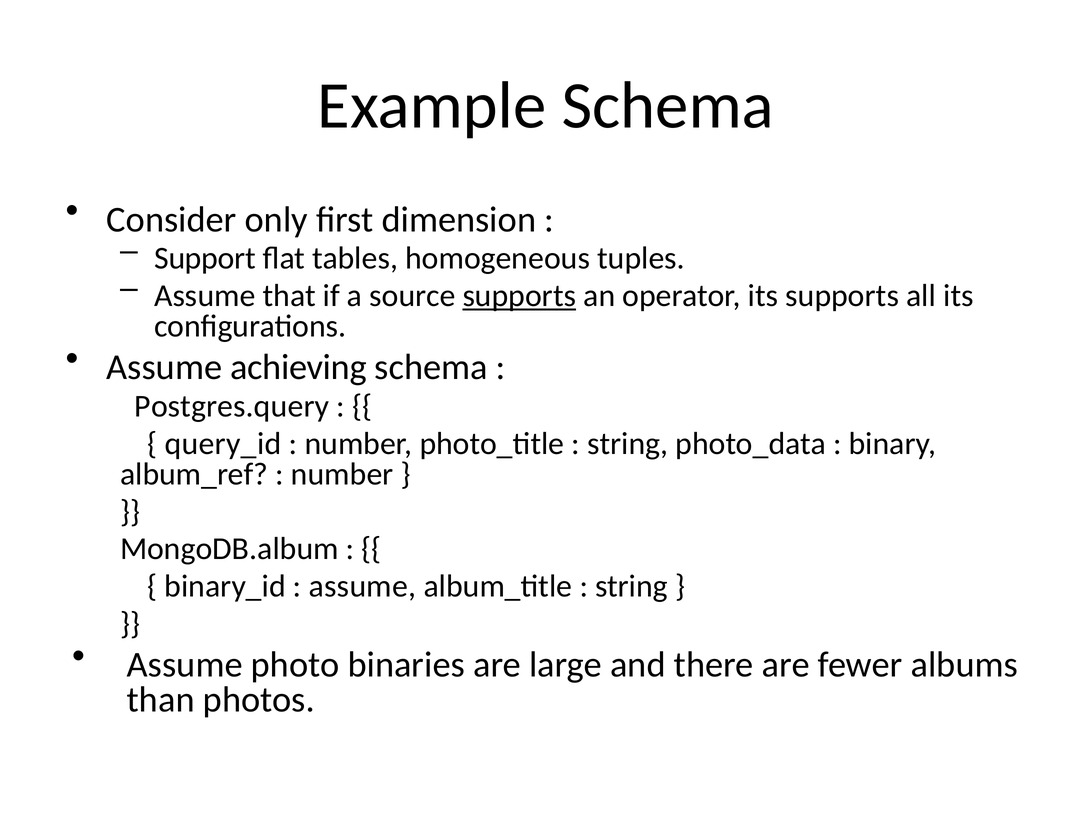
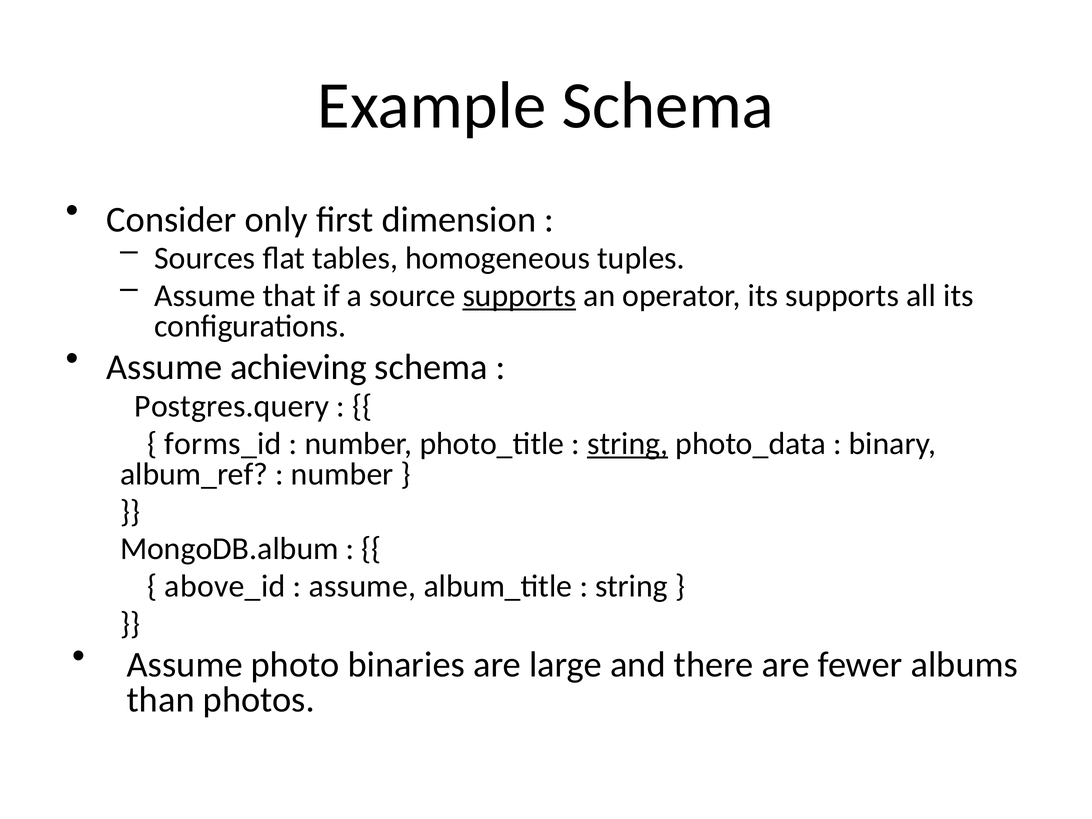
Support: Support -> Sources (205, 258)
query_id: query_id -> forms_id (223, 444)
string underline: none -> present (628, 444)
binary_id: binary_id -> above_id (225, 586)
